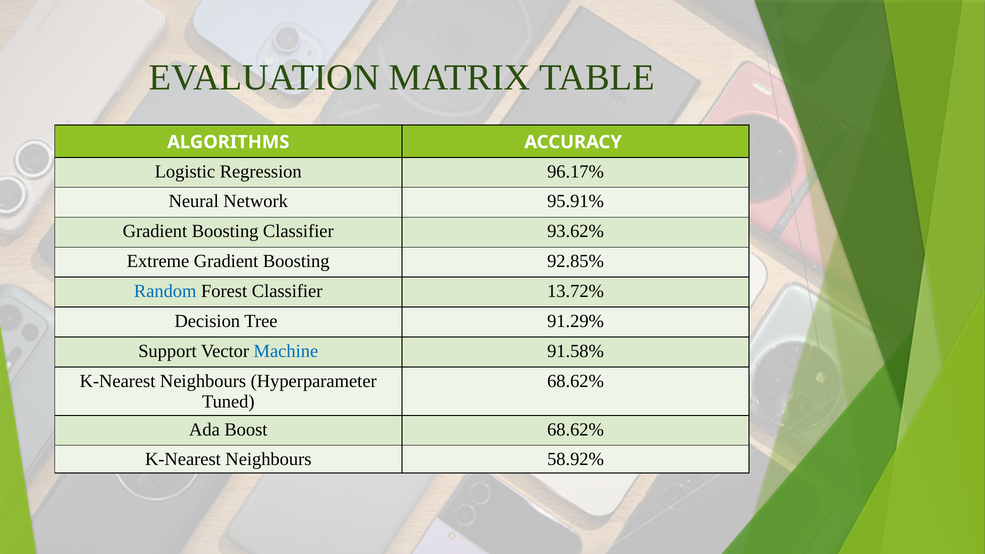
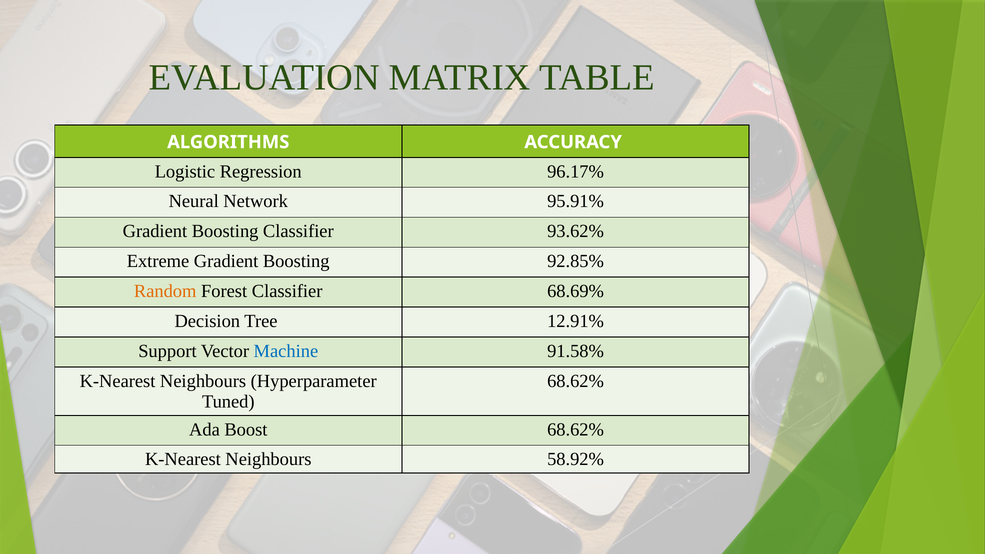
Random colour: blue -> orange (165, 291)
13.72%: 13.72% -> 68.69% (576, 291)
91.29%: 91.29% -> 12.91% (576, 321)
